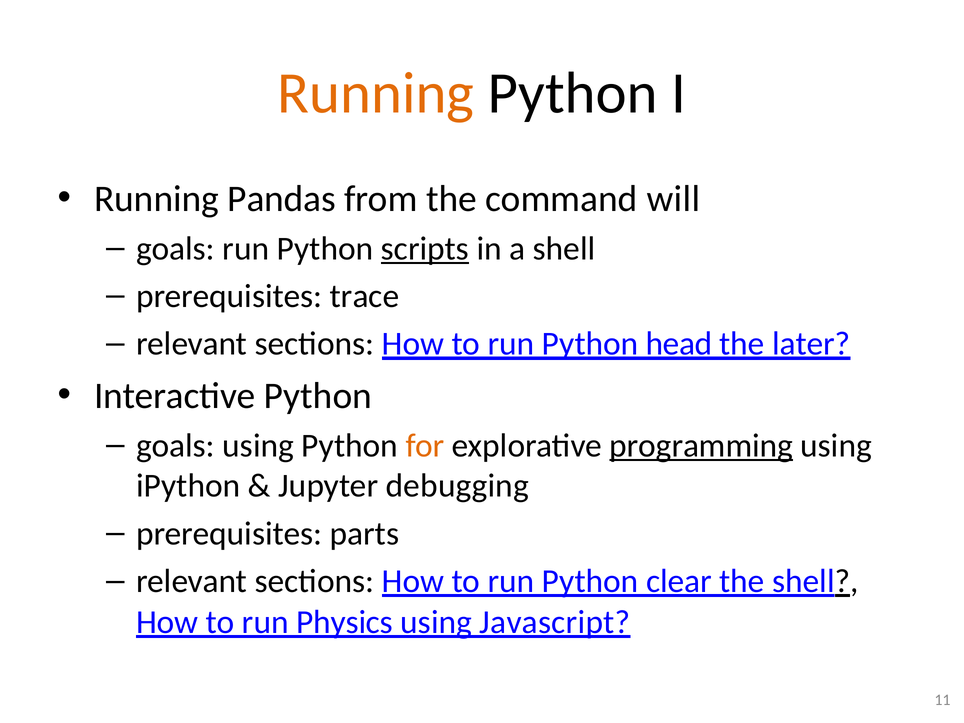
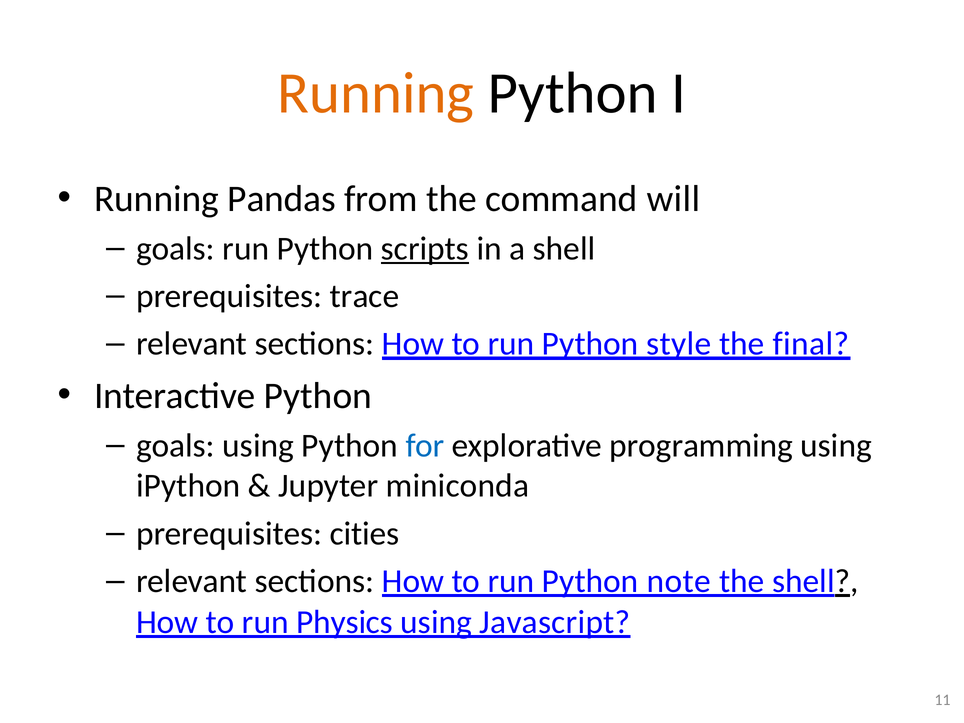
head: head -> style (679, 344)
later: later -> final (811, 344)
for colour: orange -> blue (425, 446)
programming underline: present -> none (701, 446)
debugging: debugging -> miniconda (457, 486)
parts: parts -> cities (365, 534)
clear: clear -> note (679, 581)
